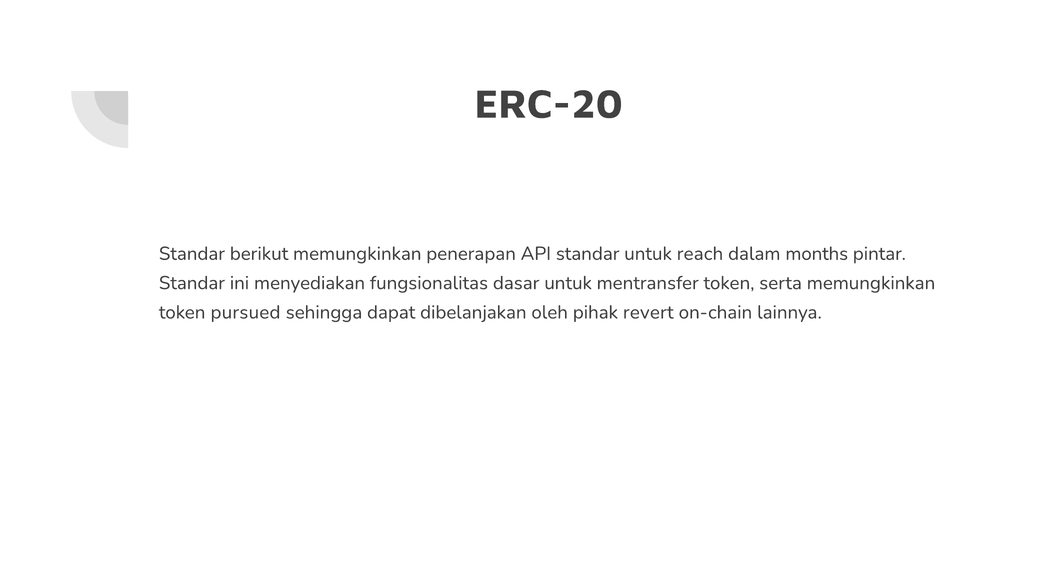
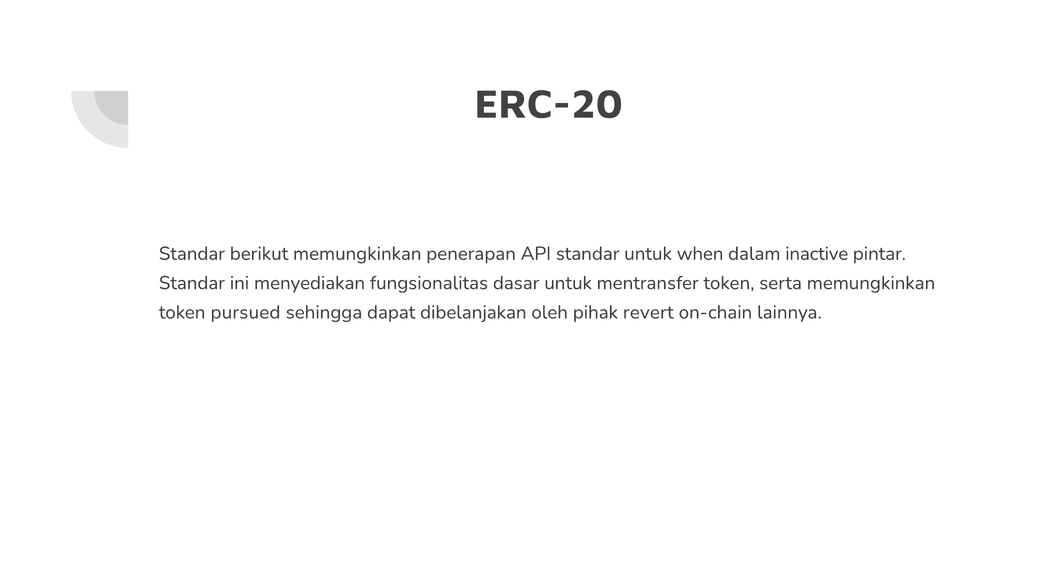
reach: reach -> when (700, 253)
months: months -> inactive (817, 253)
